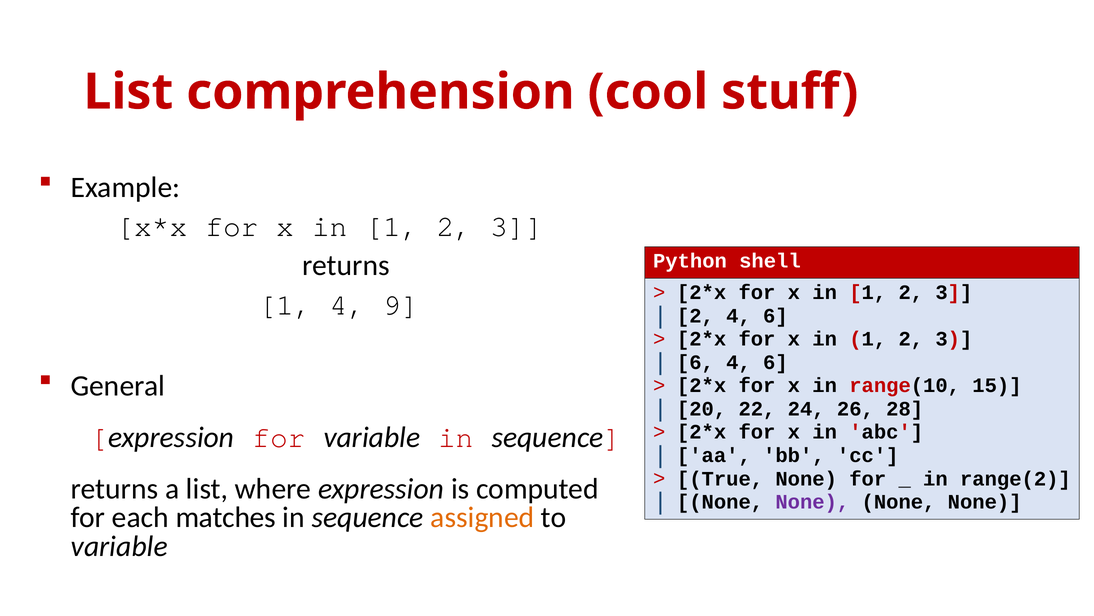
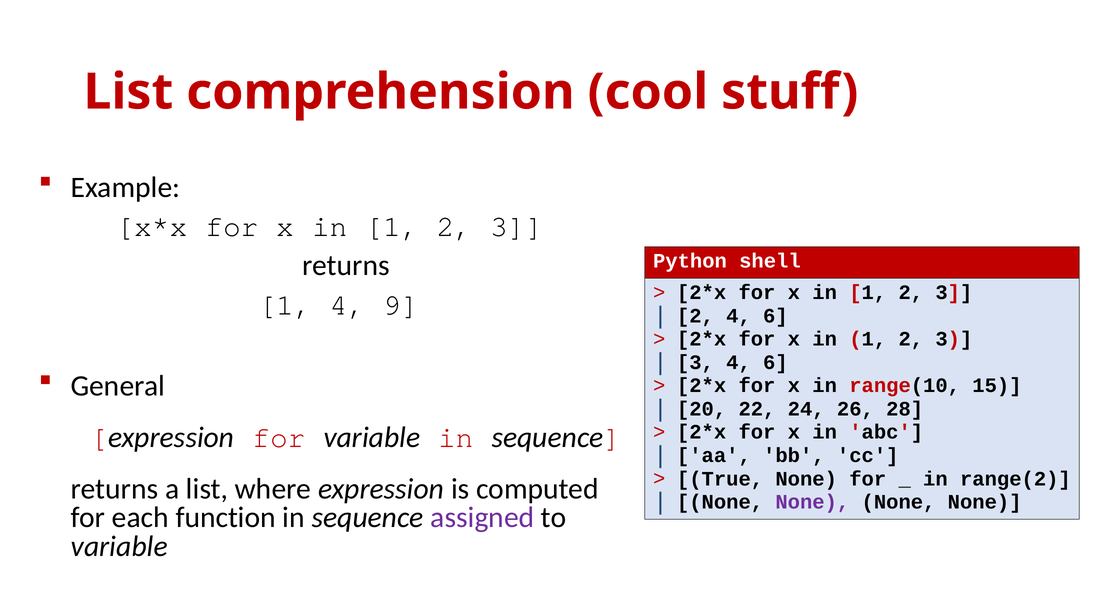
6: 6 -> 3 (695, 362)
matches: matches -> function (226, 517)
assigned colour: orange -> purple (482, 517)
